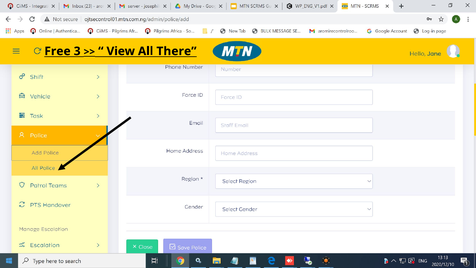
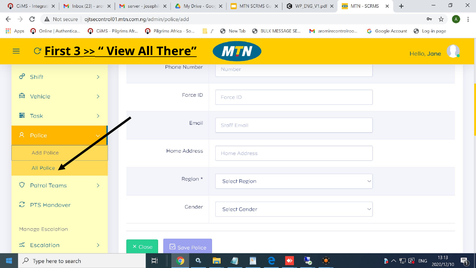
Free: Free -> First (58, 51)
